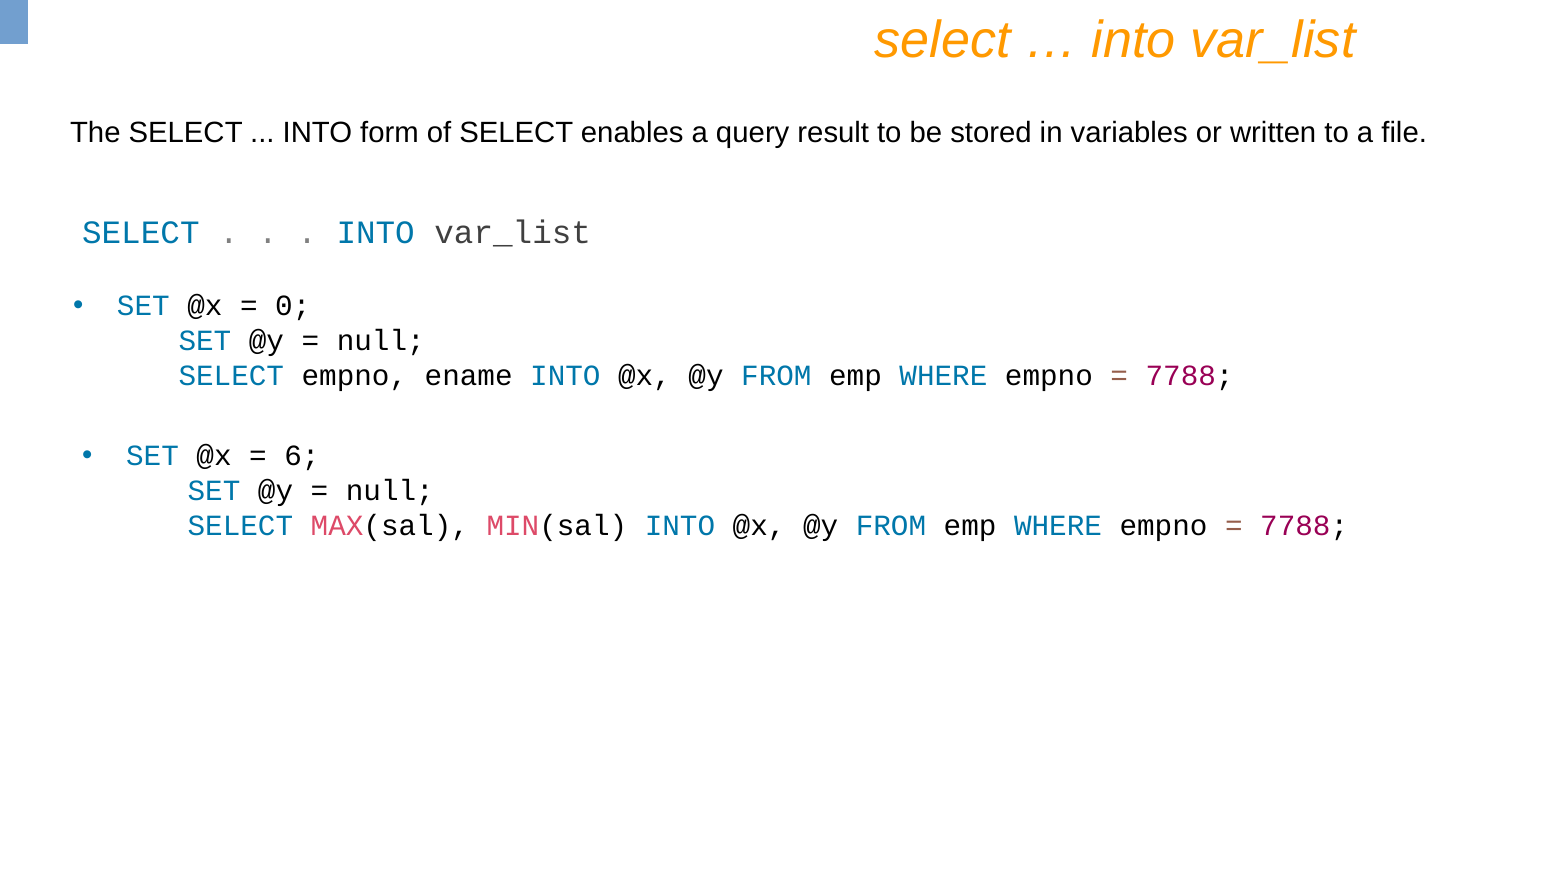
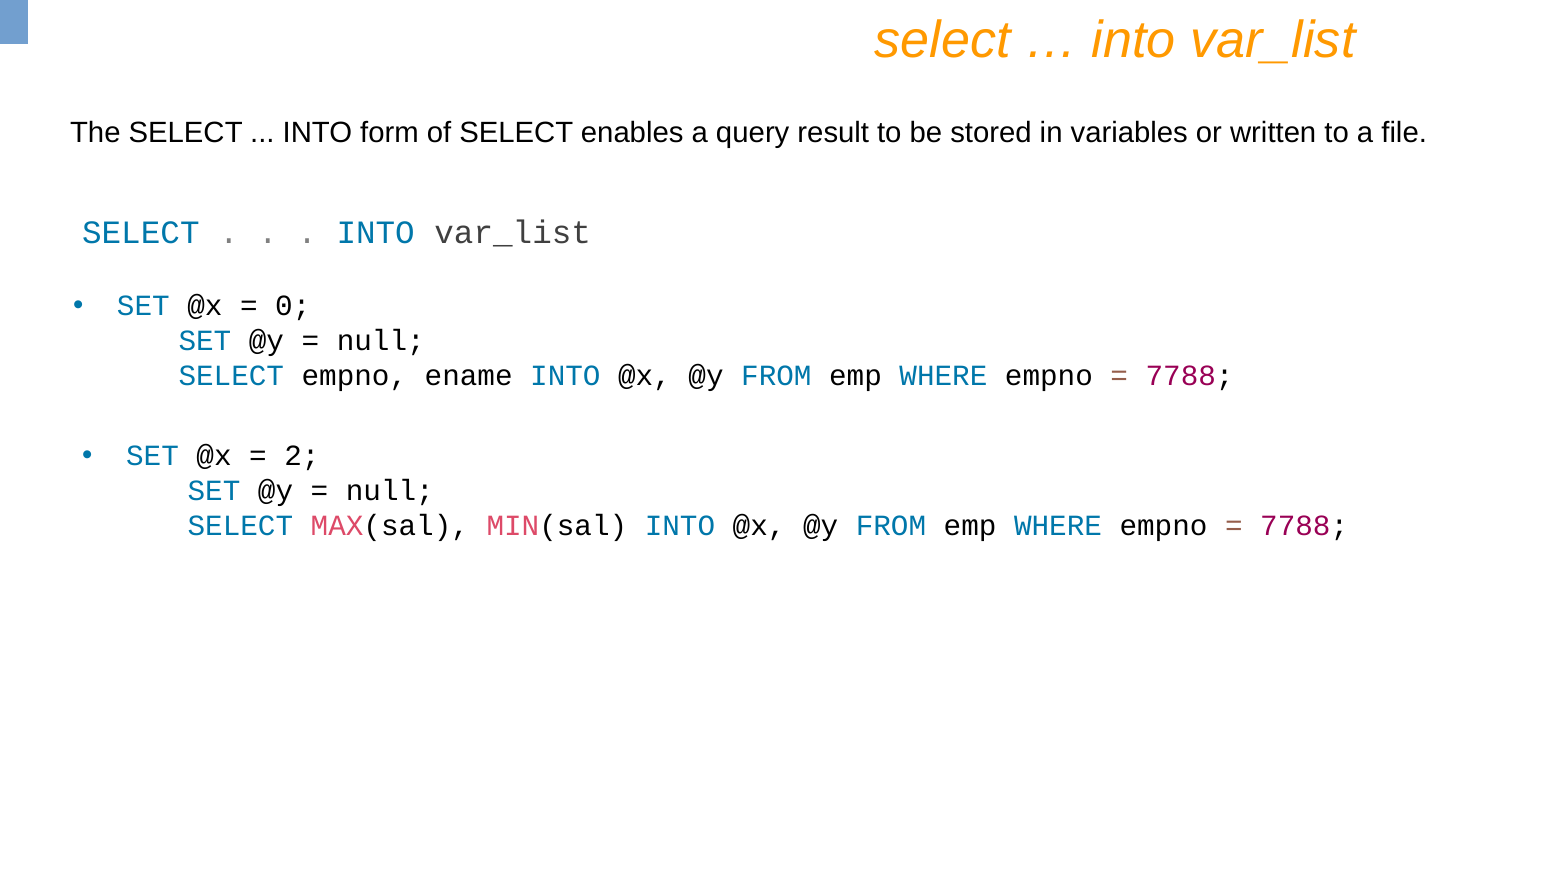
6: 6 -> 2 (302, 456)
